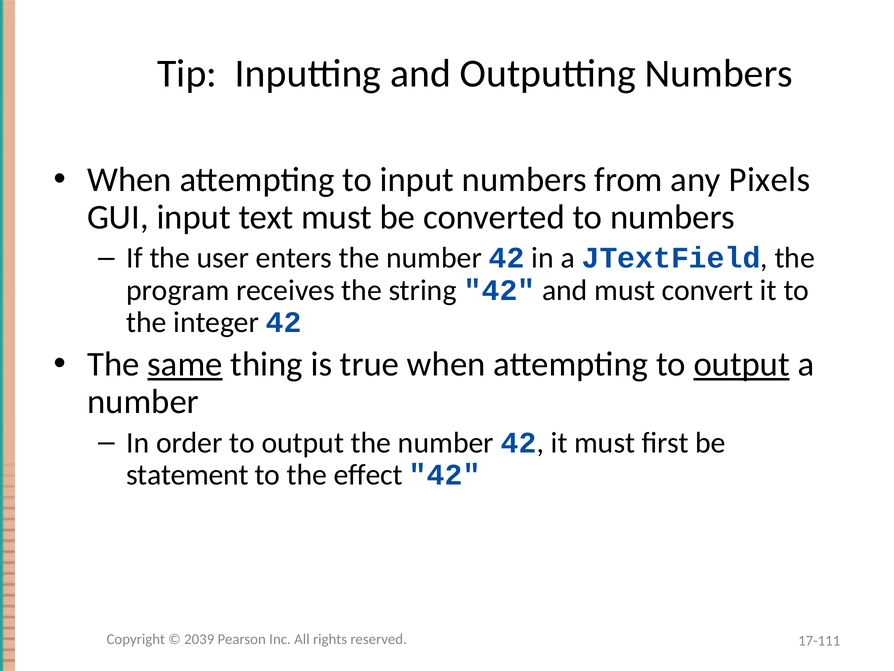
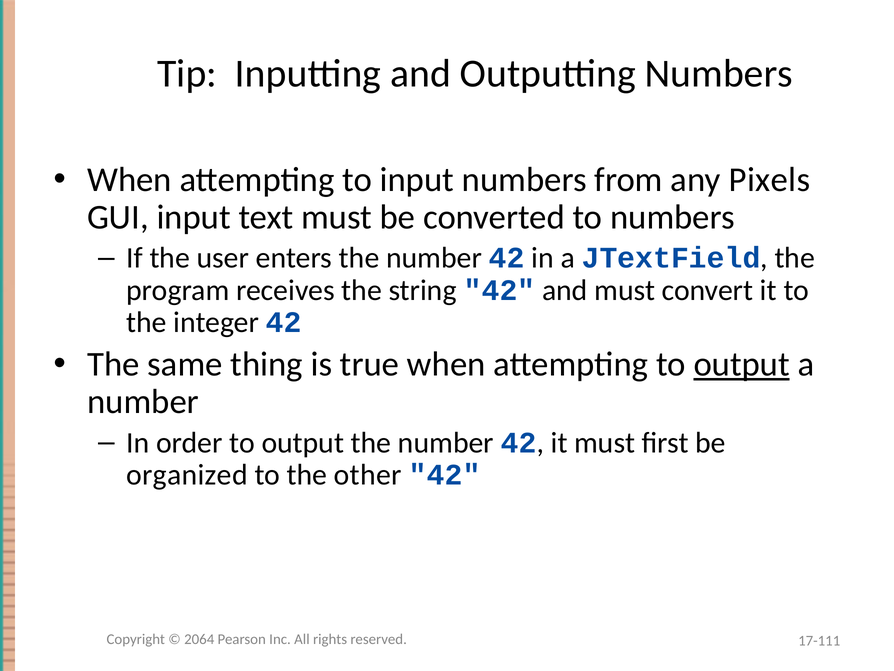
same underline: present -> none (185, 364)
statement: statement -> organized (187, 475)
effect: effect -> other (368, 475)
2039: 2039 -> 2064 (199, 639)
